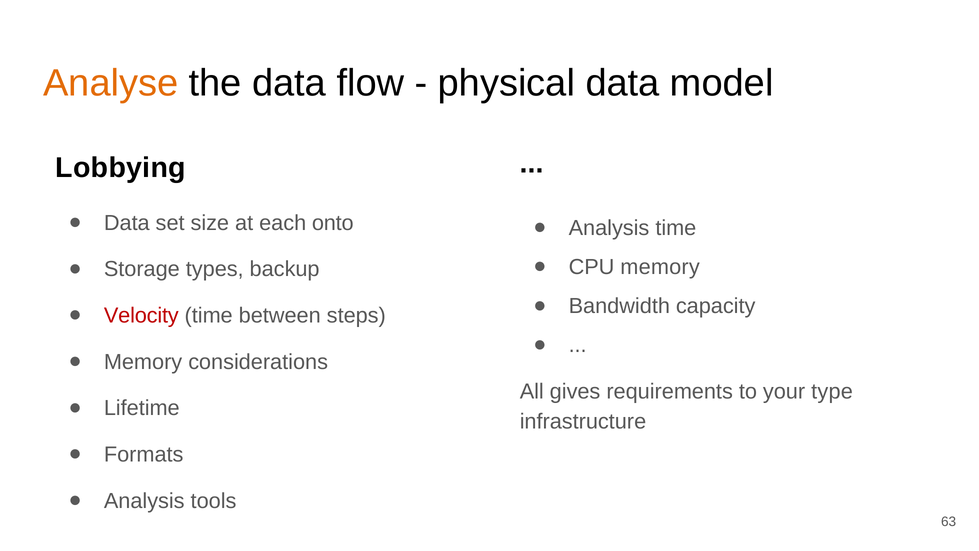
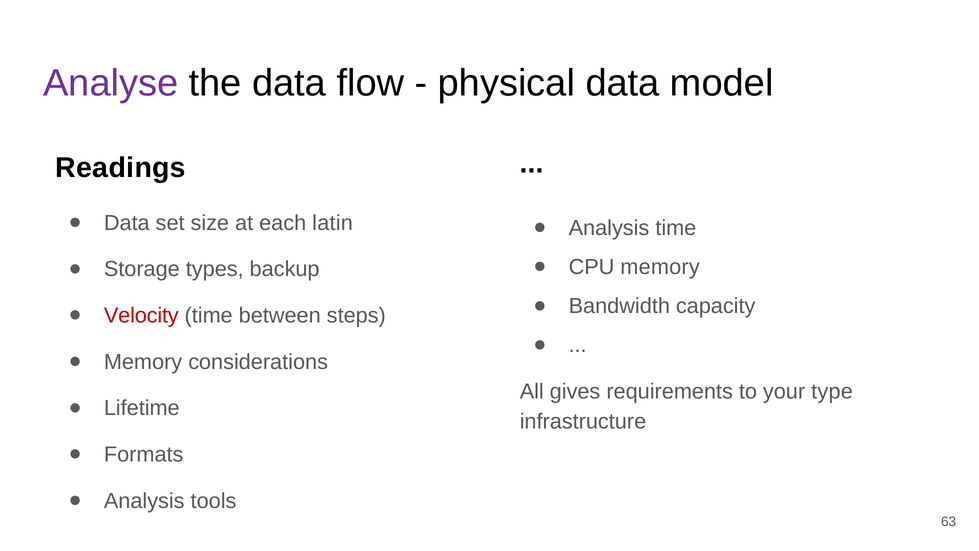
Analyse colour: orange -> purple (111, 83)
Lobbying: Lobbying -> Readings (121, 167)
onto: onto -> latin (333, 223)
